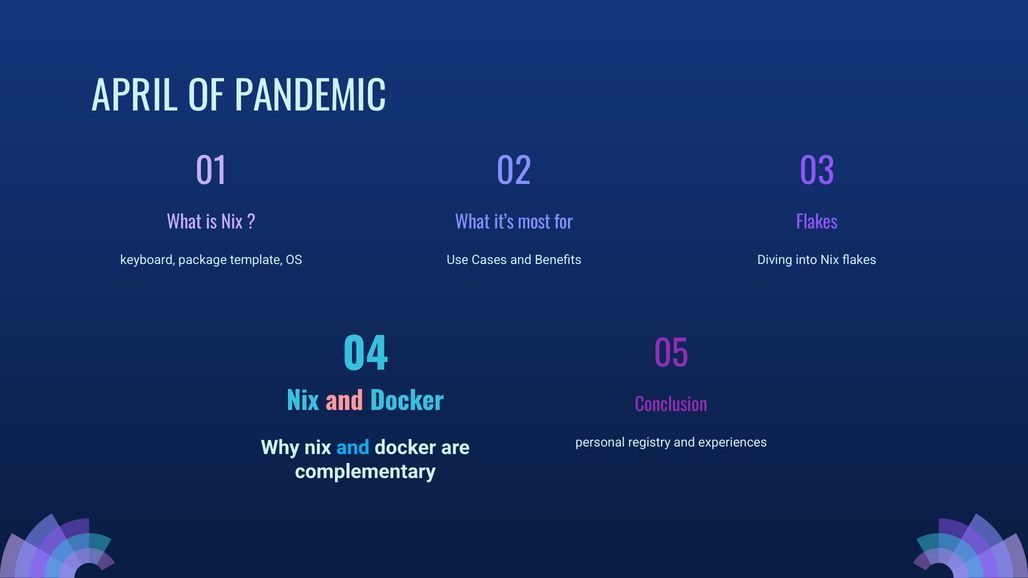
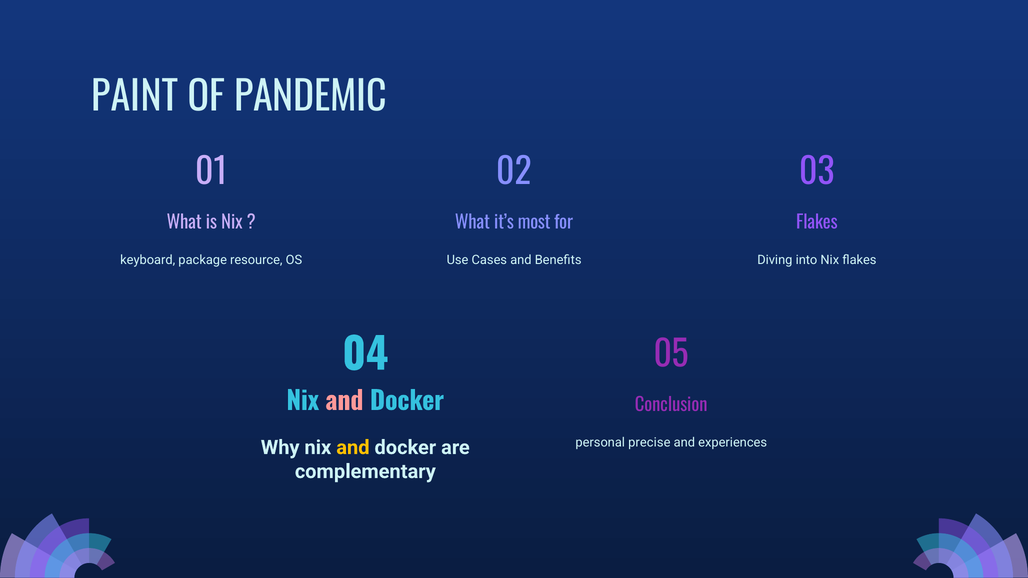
APRIL: APRIL -> PAINT (135, 98)
template: template -> resource (256, 260)
registry: registry -> precise (649, 443)
and colour: light blue -> yellow (353, 448)
